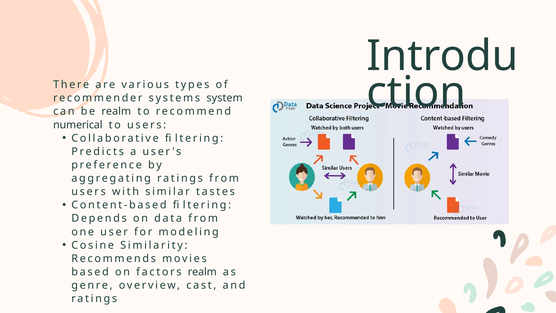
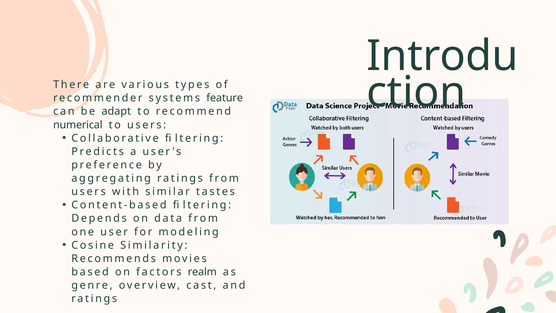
system: system -> feature (225, 98)
be realm: realm -> adapt (116, 111)
